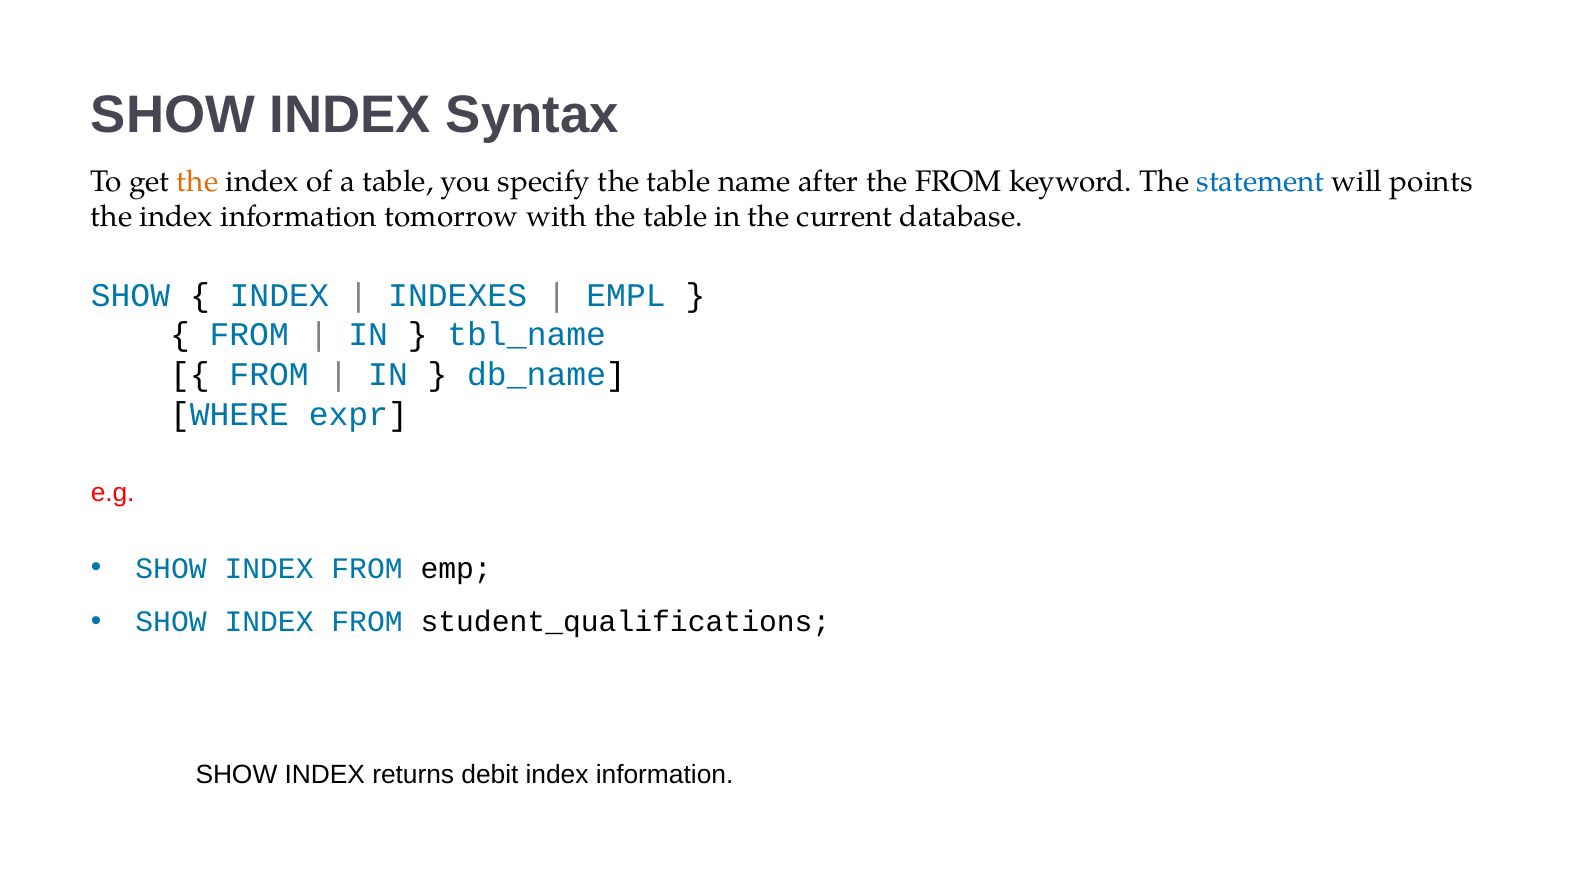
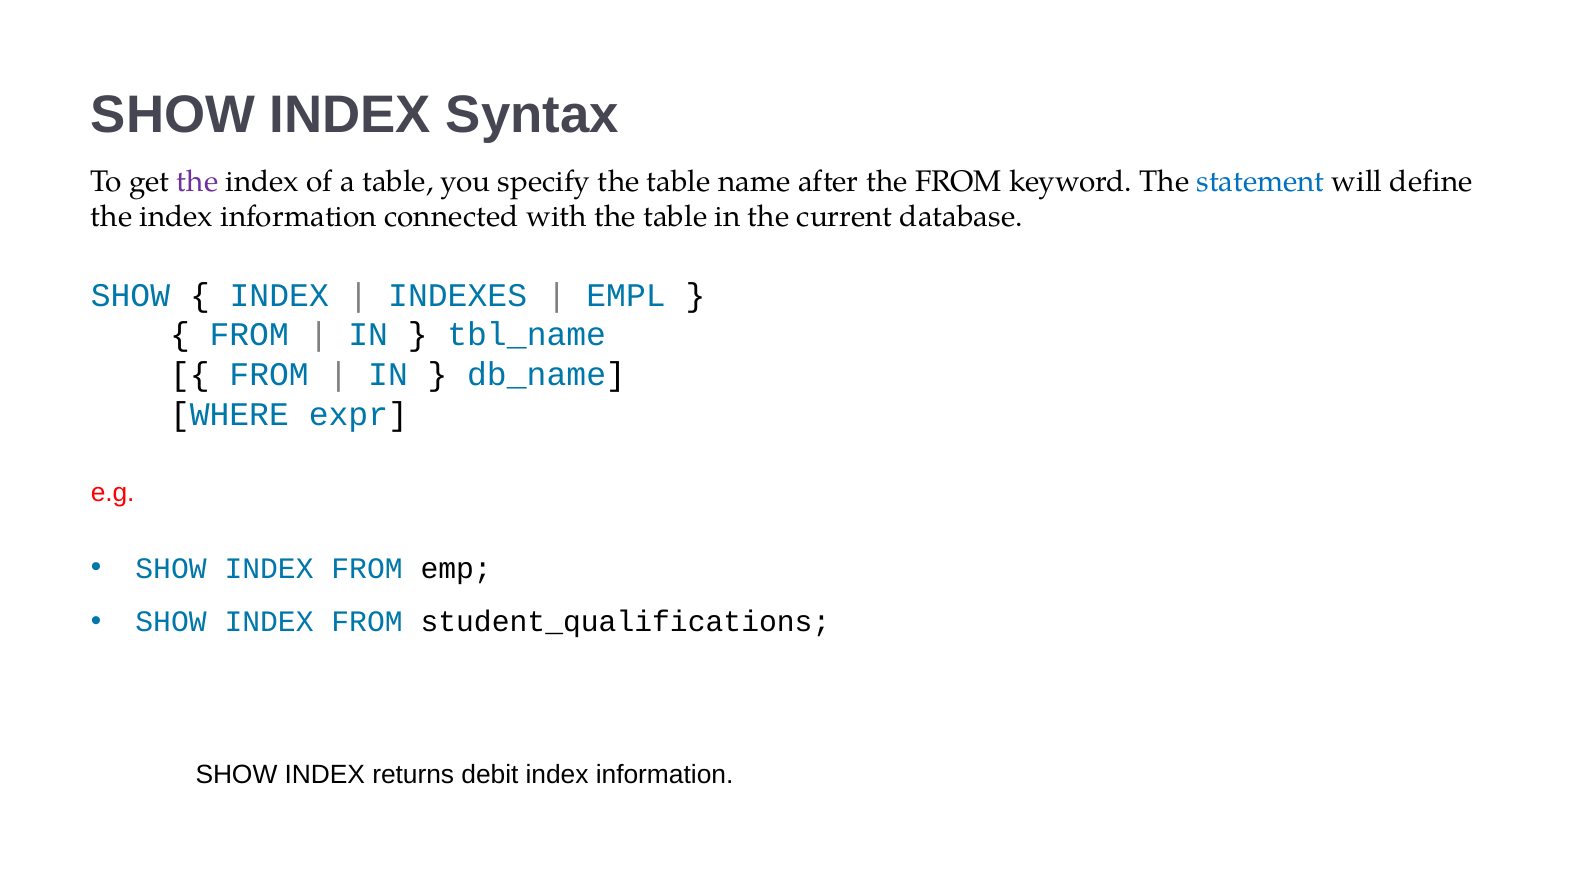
the colour: orange -> purple (198, 181)
points: points -> define (1431, 181)
tomorrow: tomorrow -> connected (451, 217)
